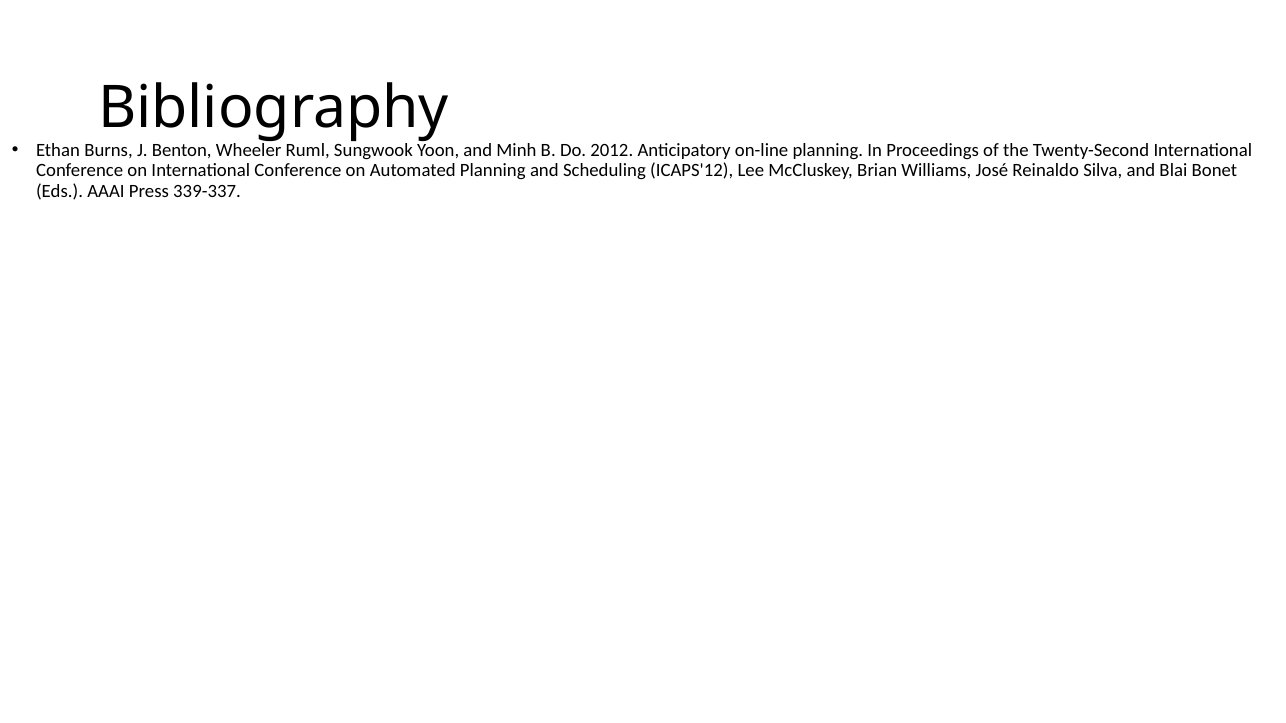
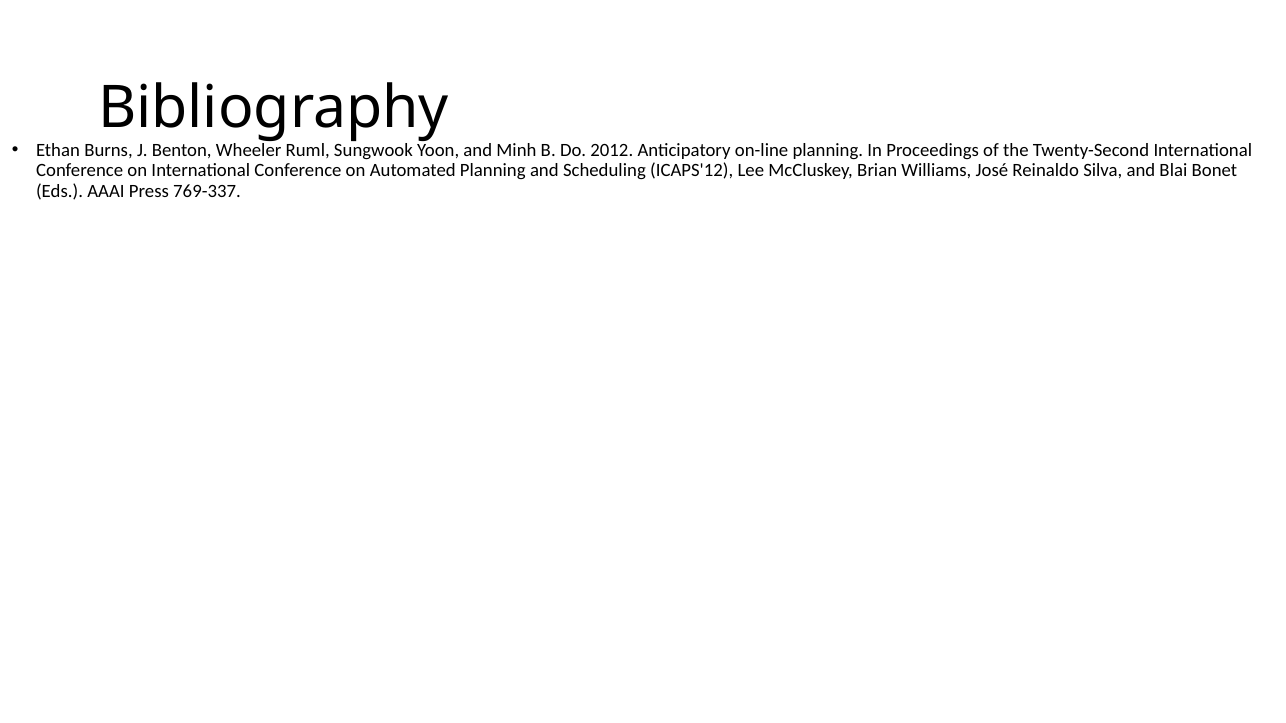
339-337: 339-337 -> 769-337 (207, 191)
